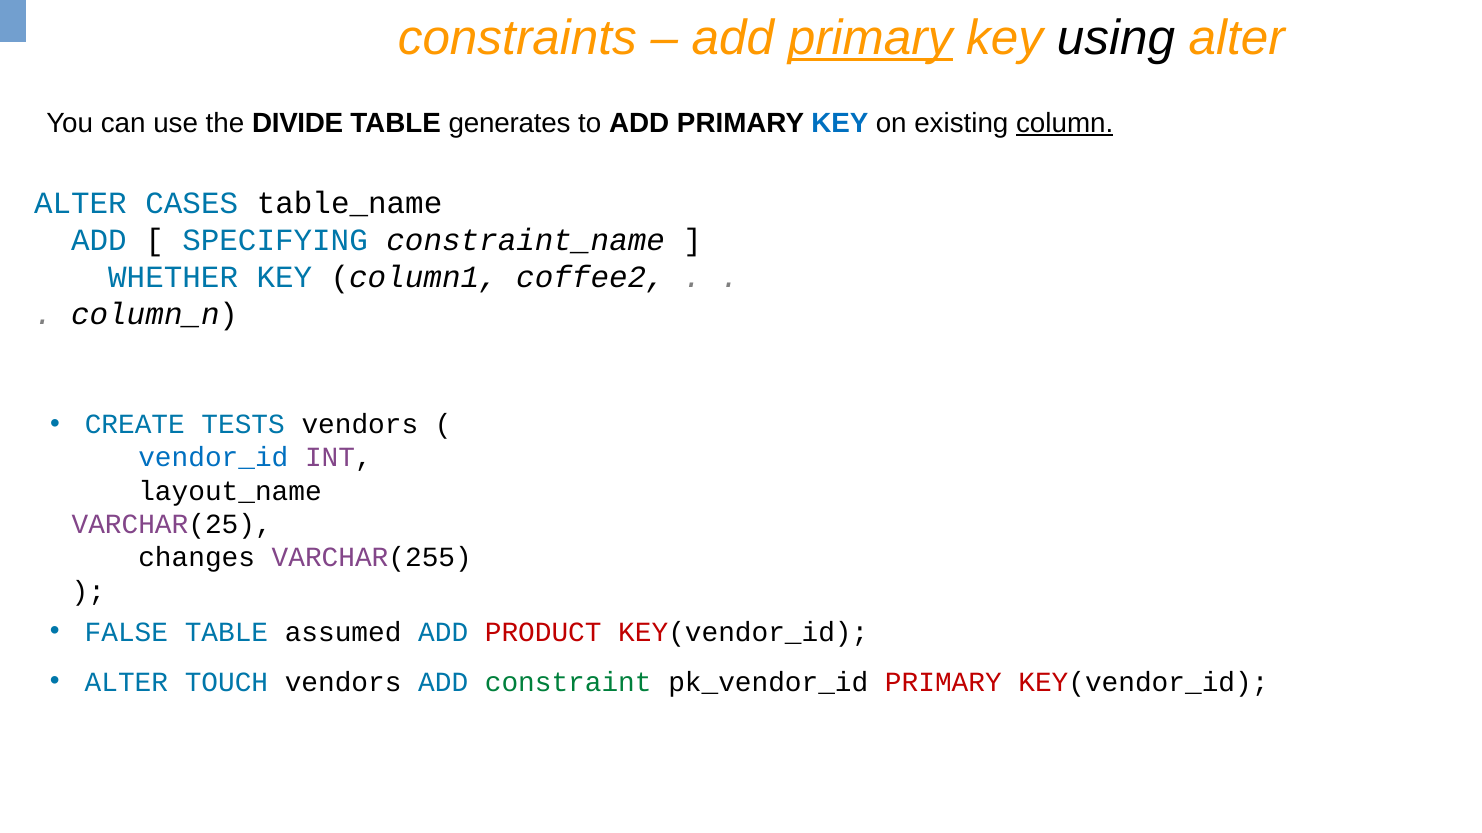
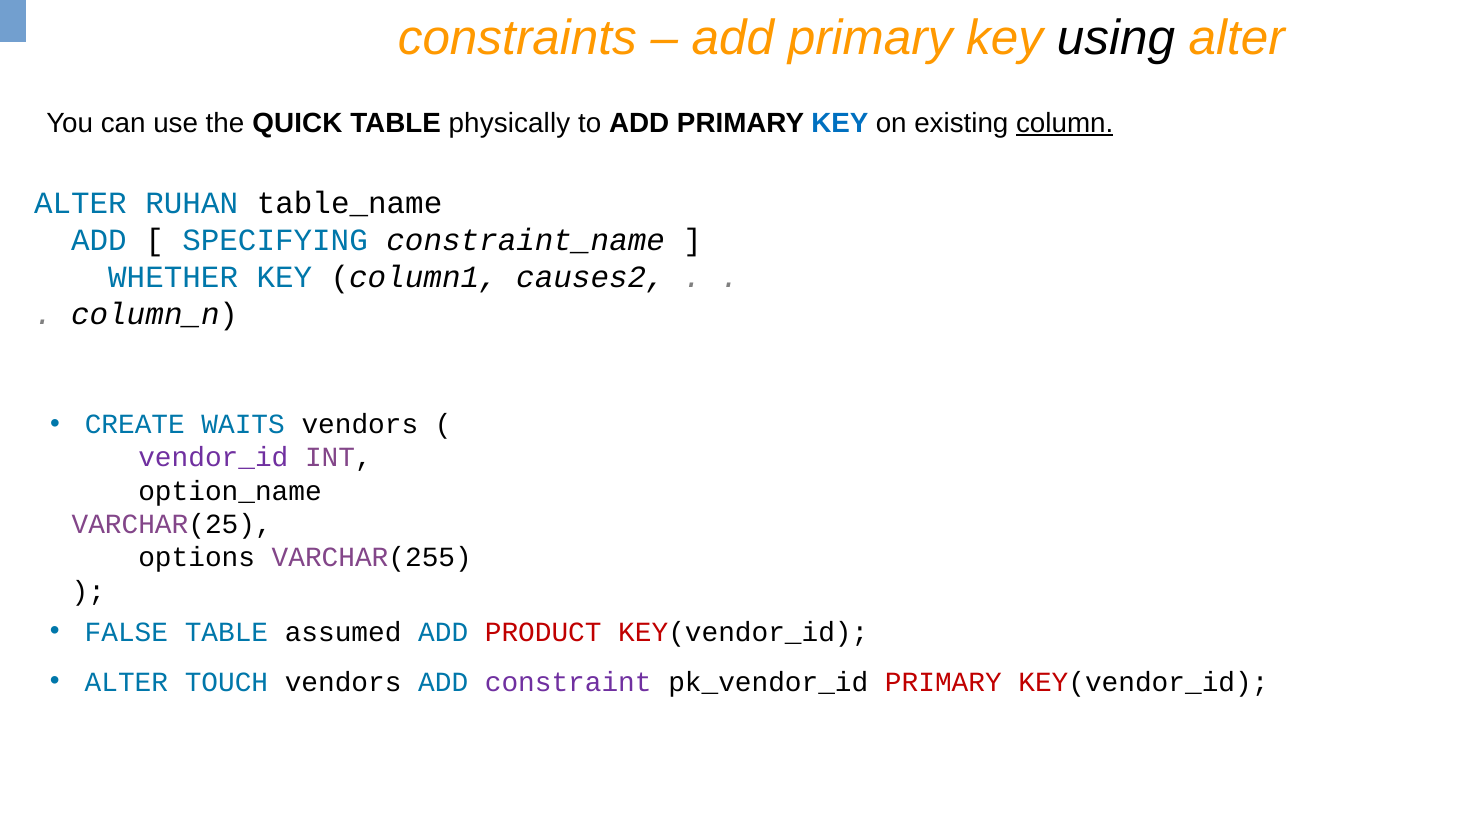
primary underline: present -> none (870, 39)
DIVIDE: DIVIDE -> QUICK (297, 123)
generates: generates -> physically (509, 123)
CASES: CASES -> RUHAN (192, 203)
coffee2: coffee2 -> causes2 (591, 277)
TESTS: TESTS -> WAITS (243, 425)
vendor_id colour: blue -> purple (213, 458)
layout_name: layout_name -> option_name (230, 491)
changes: changes -> options (197, 558)
constraint colour: green -> purple (568, 683)
